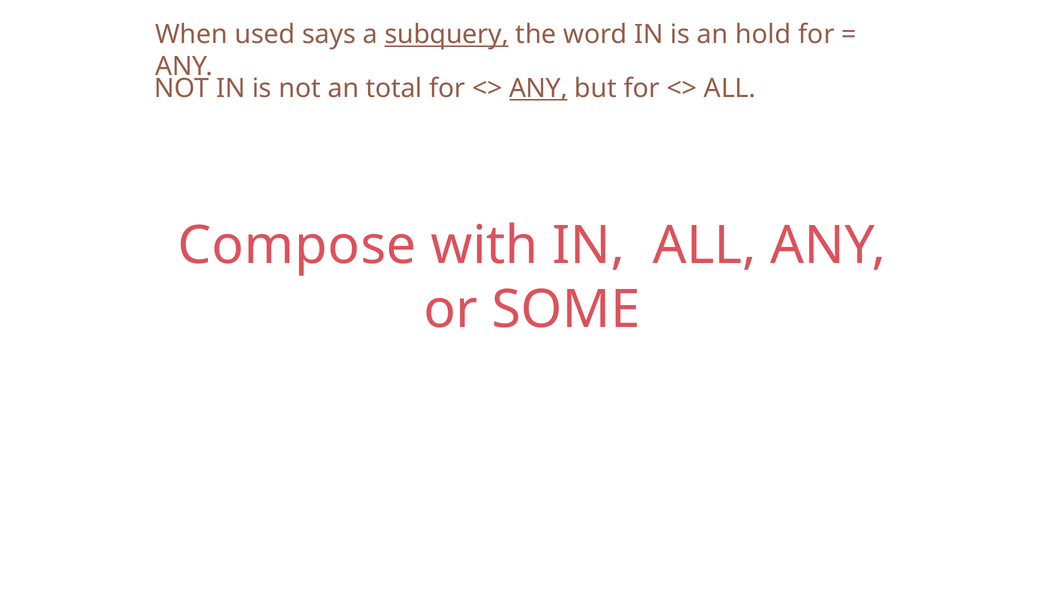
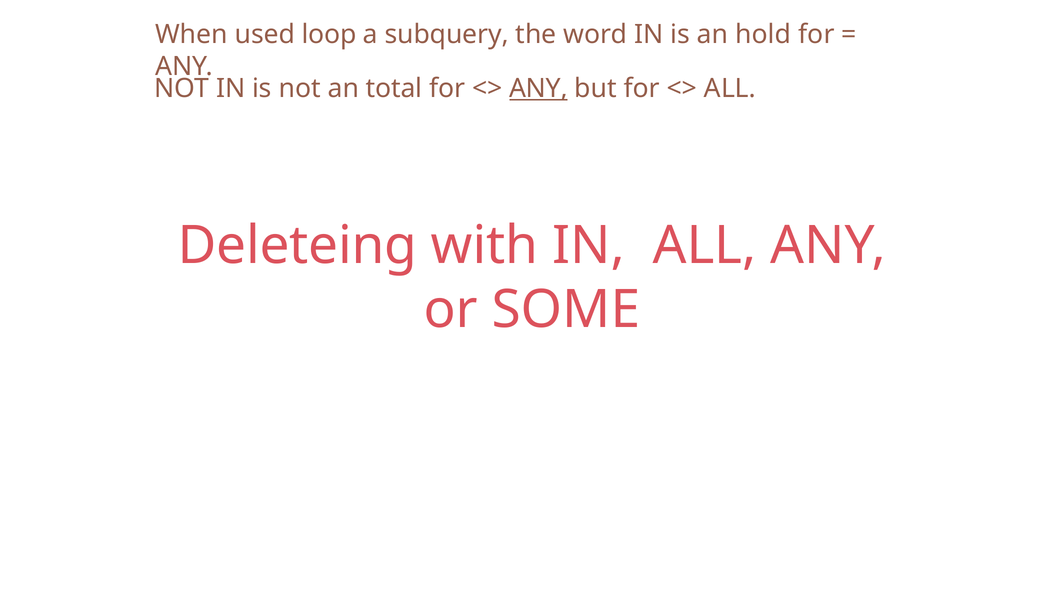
says: says -> loop (329, 35)
subquery underline: present -> none (447, 35)
Compose: Compose -> Deleteing (297, 246)
